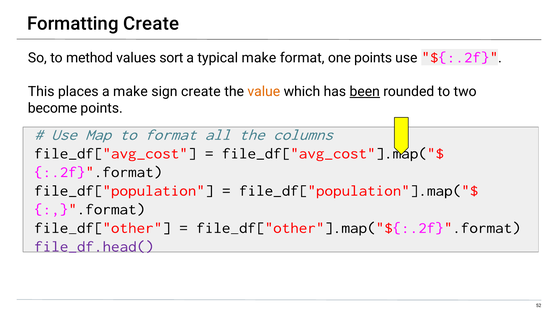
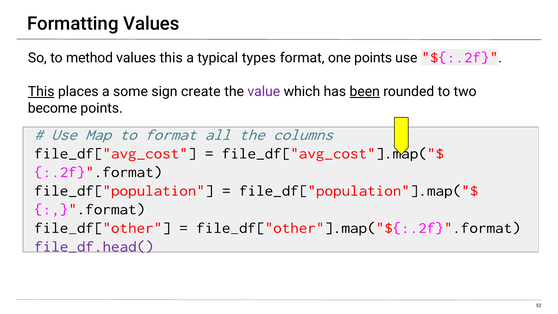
Formatting Create: Create -> Values (151, 24)
values sort: sort -> this (171, 58)
typical make: make -> types (259, 58)
This underline: none -> present (41, 92)
a make: make -> some (130, 92)
value colour: orange -> purple (264, 92)
